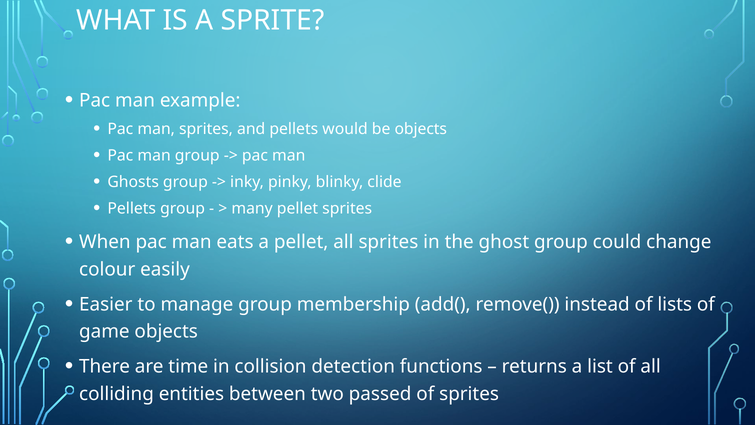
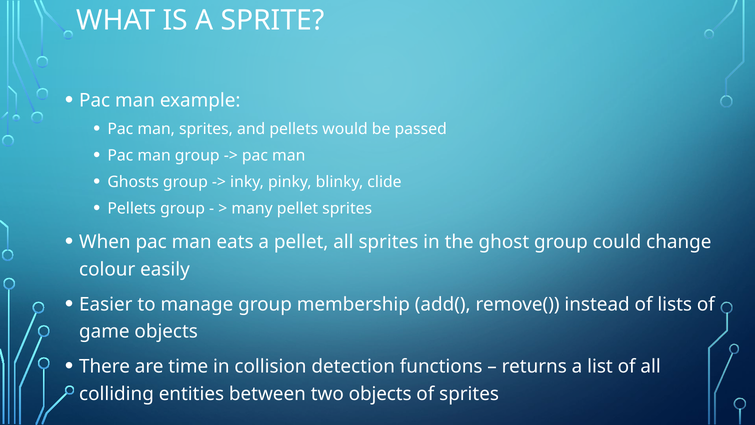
be objects: objects -> passed (421, 129)
two passed: passed -> objects (380, 394)
